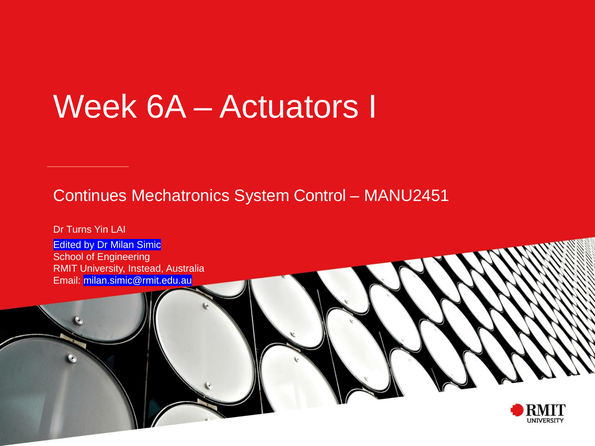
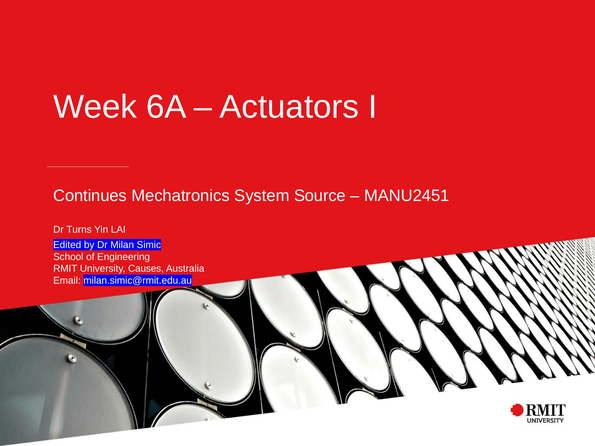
Control: Control -> Source (320, 196)
Instead: Instead -> Causes (146, 269)
